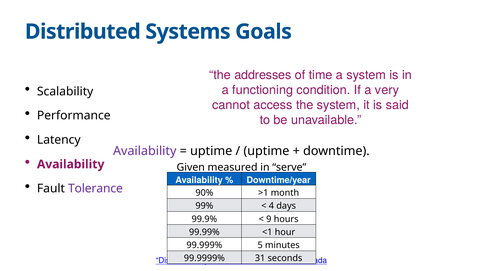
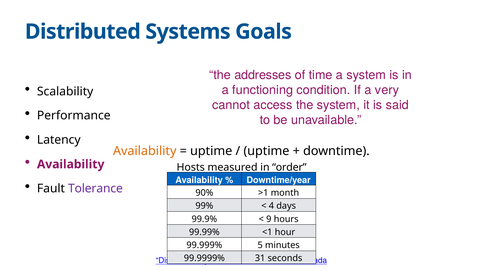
Availability colour: purple -> orange (145, 152)
Given: Given -> Hosts (191, 168)
serve: serve -> order (289, 168)
